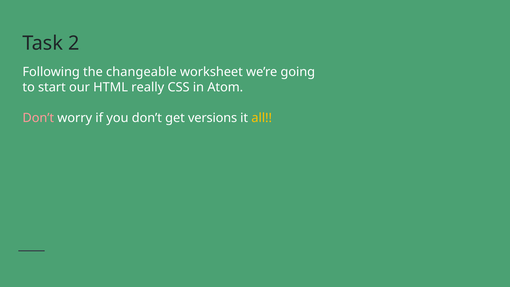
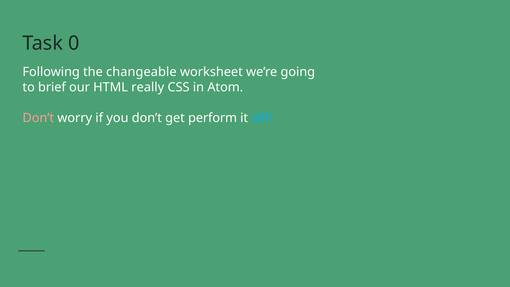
2: 2 -> 0 (74, 43)
start: start -> brief (52, 87)
versions: versions -> perform (213, 118)
all colour: yellow -> light blue (262, 118)
